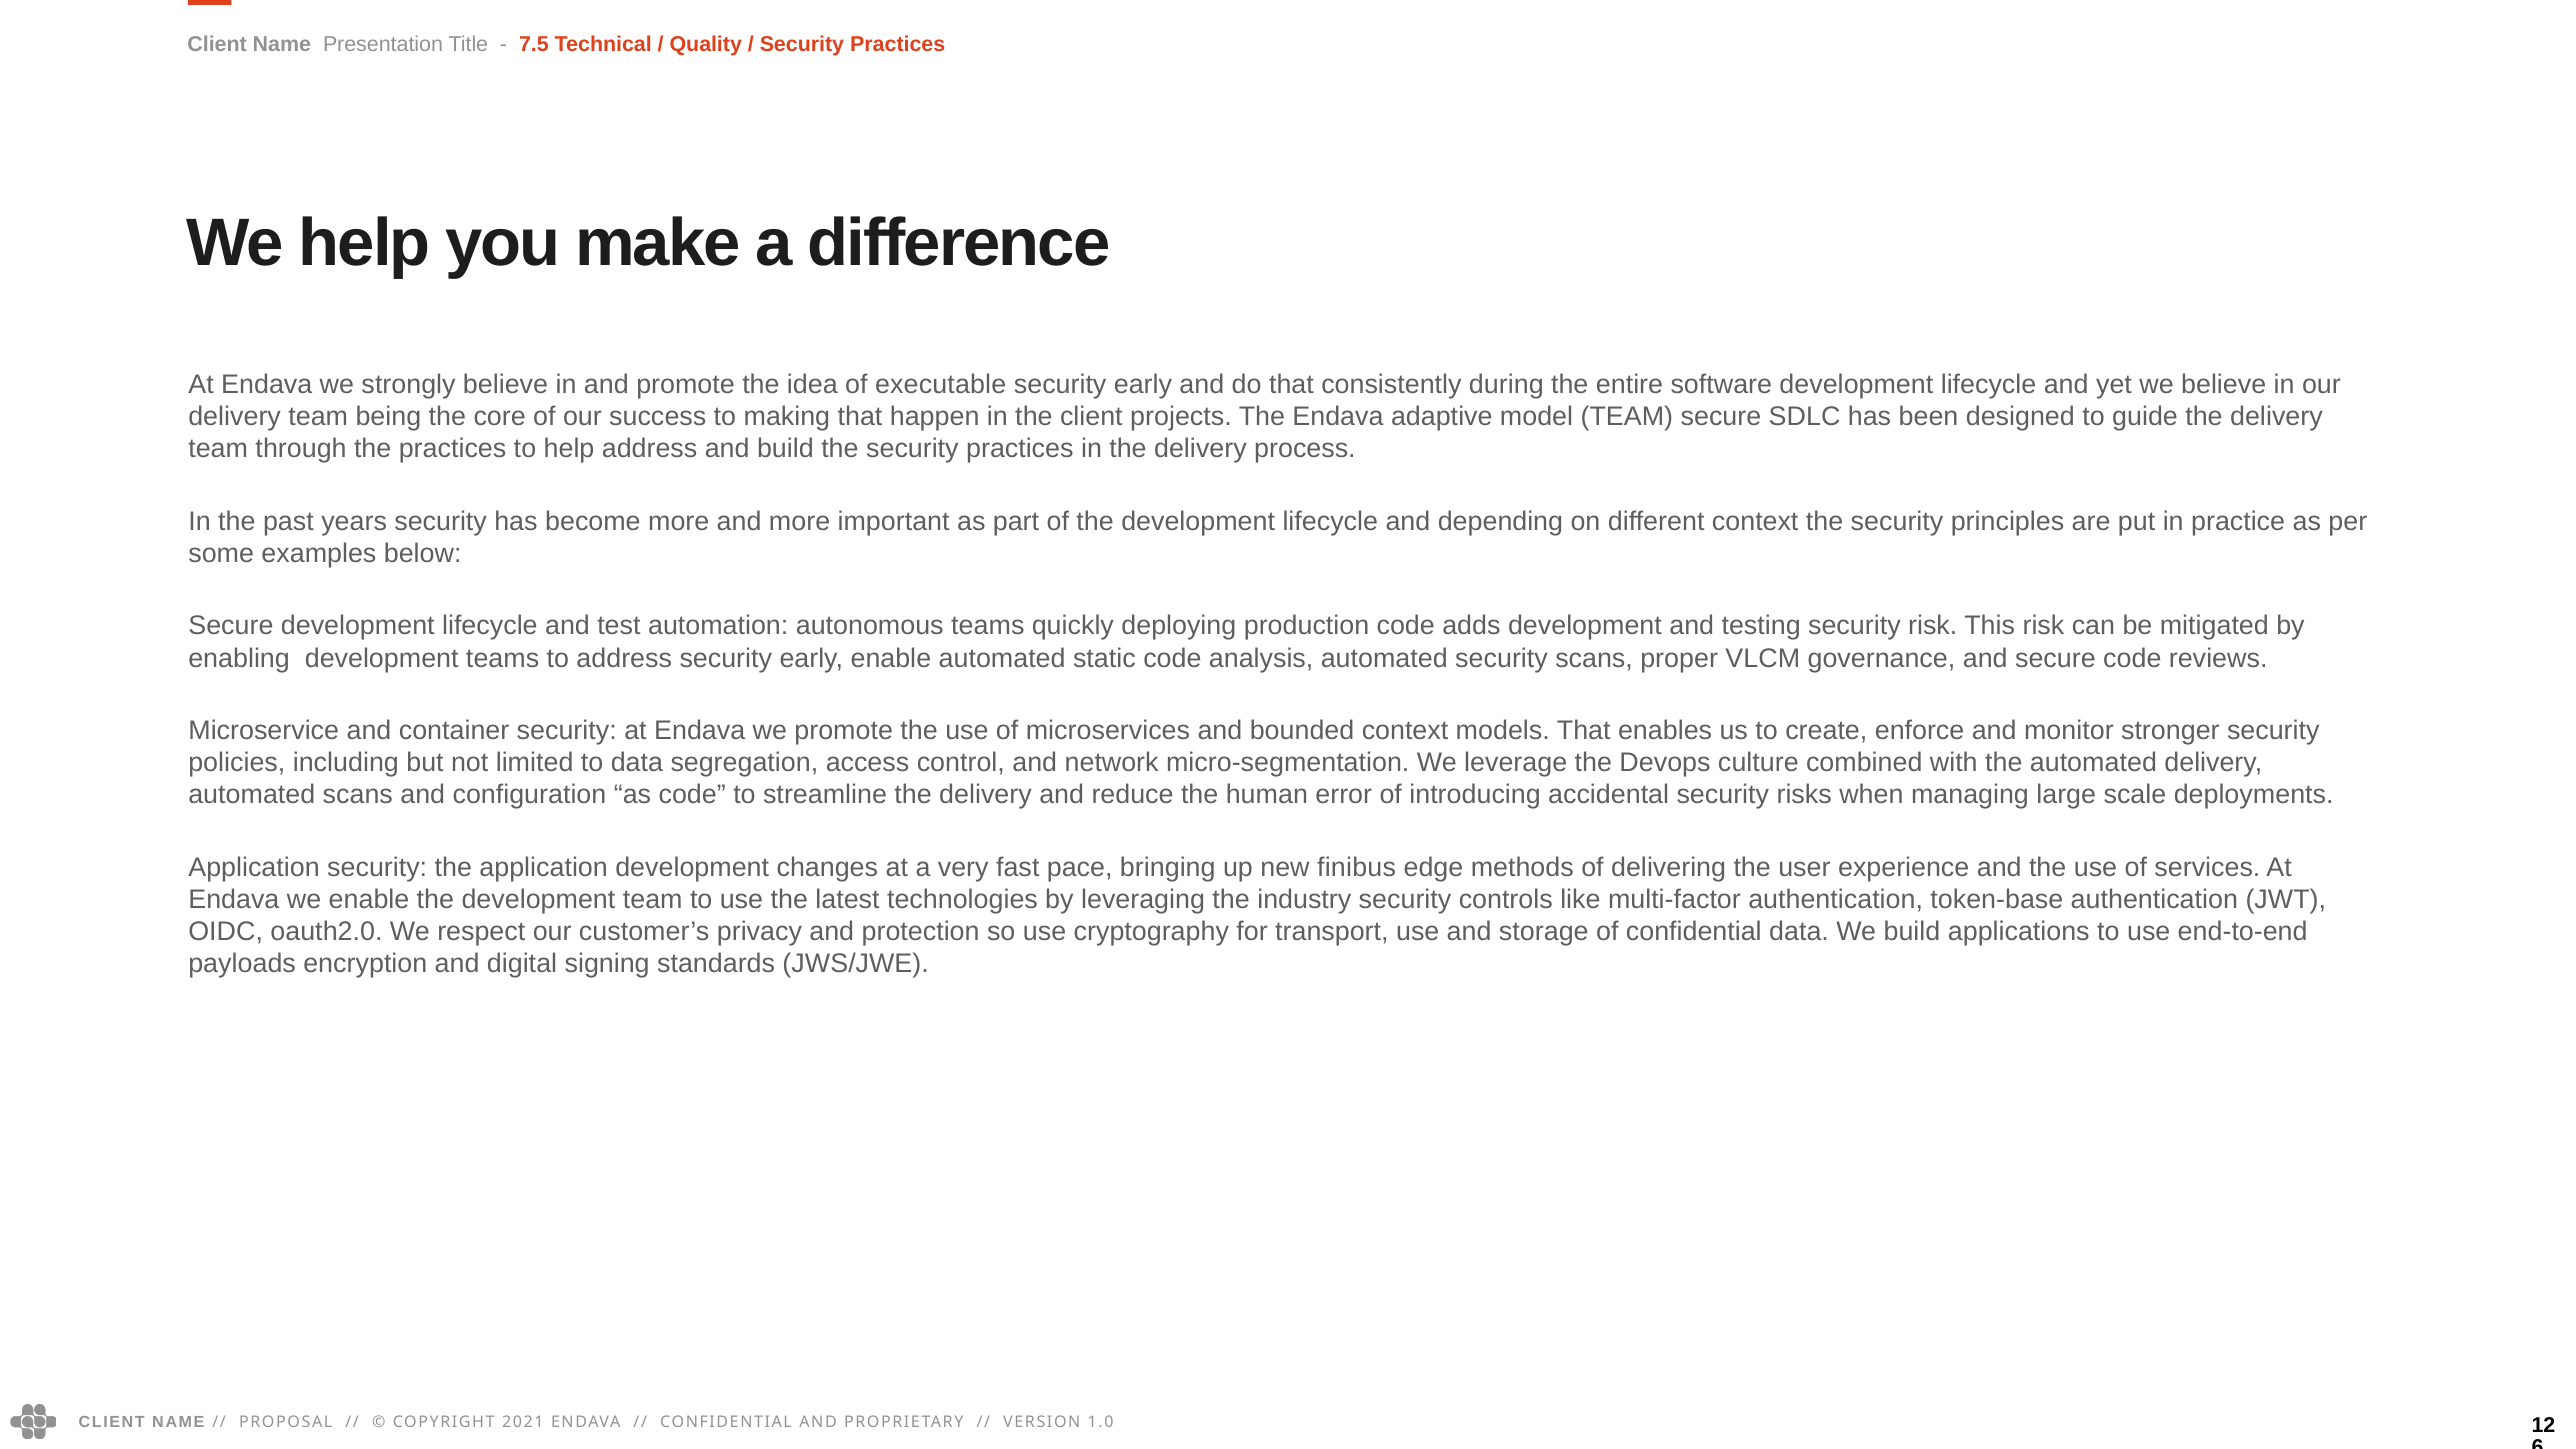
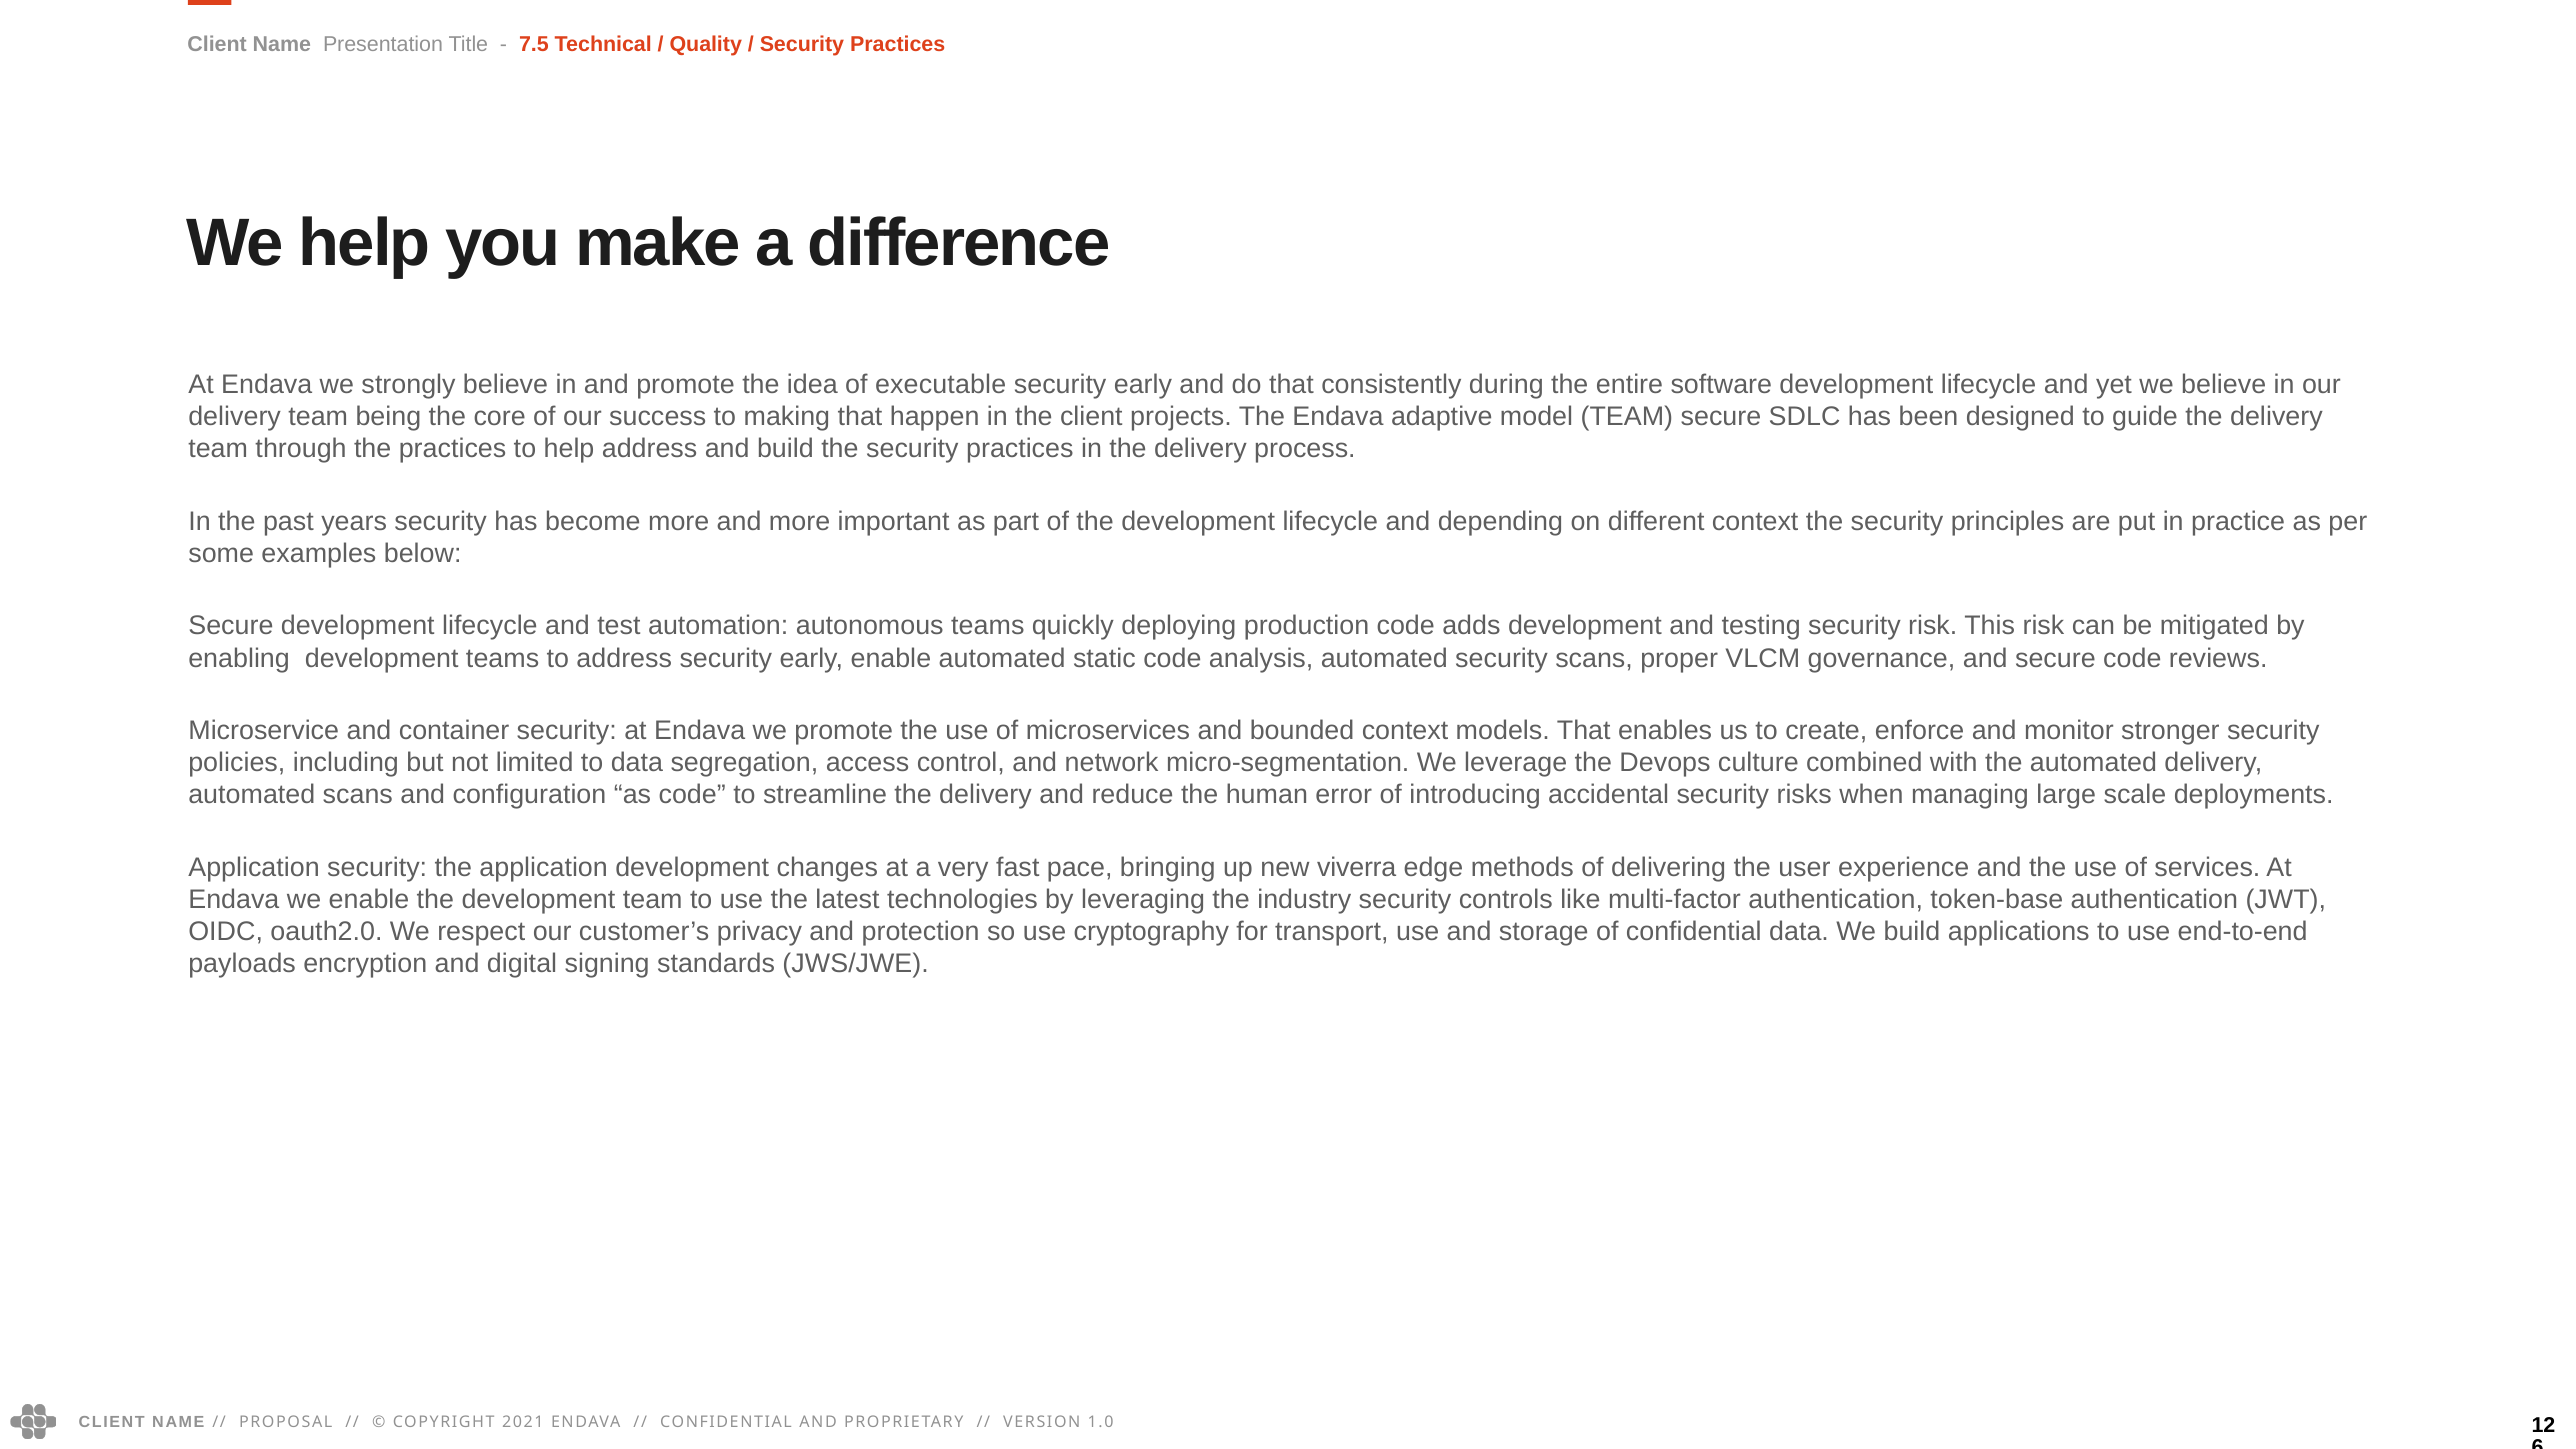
finibus: finibus -> viverra (1357, 868)
